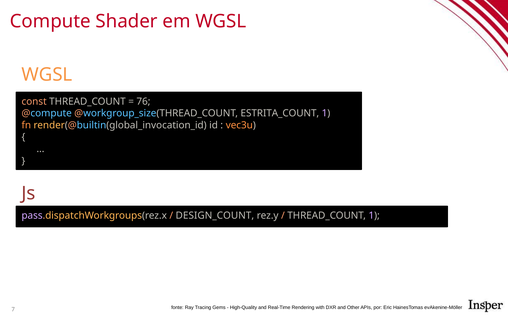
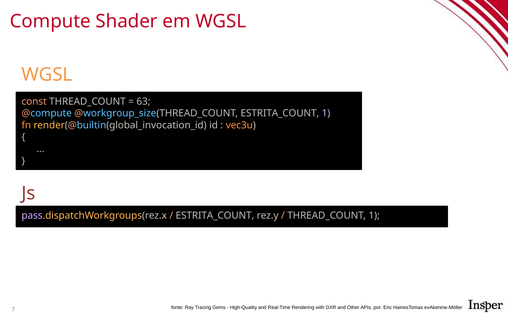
76: 76 -> 63 (143, 101)
DESIGN_COUNT: DESIGN_COUNT -> ESTRITA_COUNT (215, 215)
